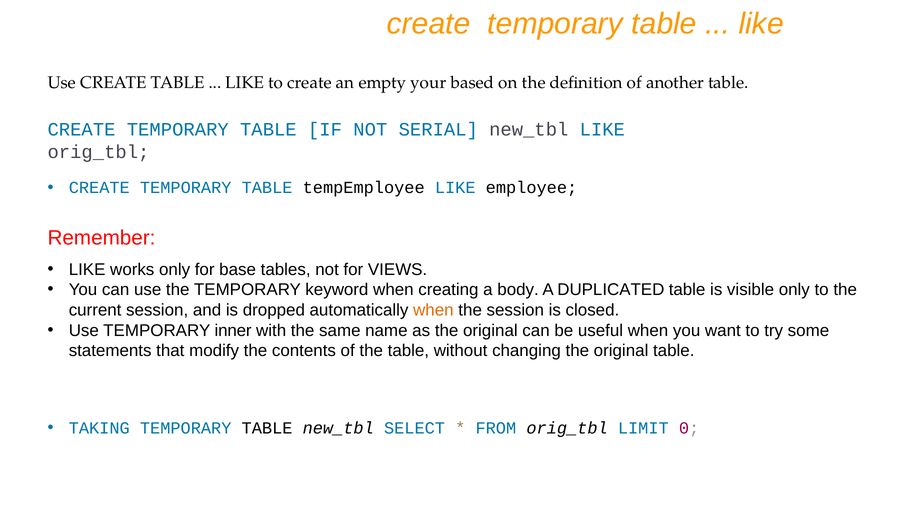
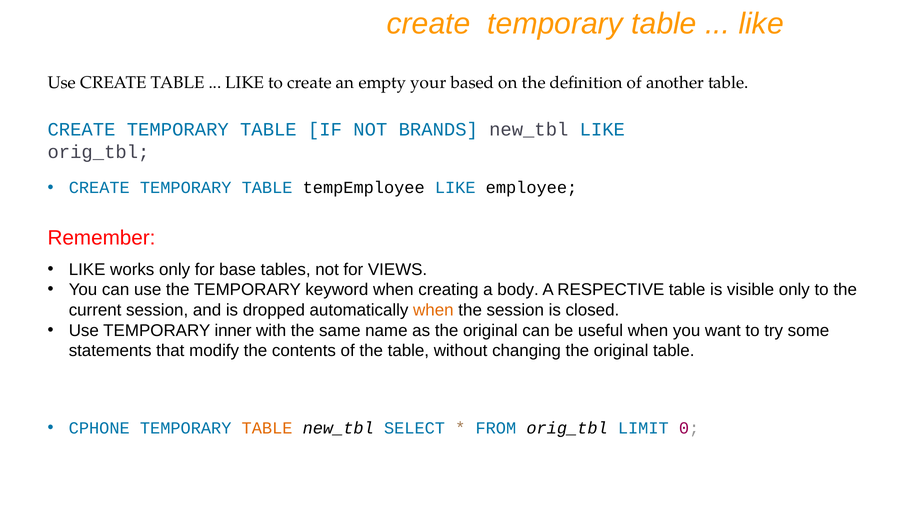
SERIAL: SERIAL -> BRANDS (438, 129)
DUPLICATED: DUPLICATED -> RESPECTIVE (611, 289)
TAKING: TAKING -> CPHONE (99, 428)
TABLE colour: black -> orange (267, 428)
